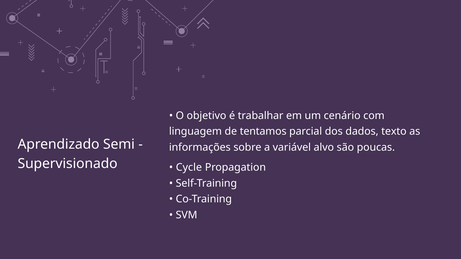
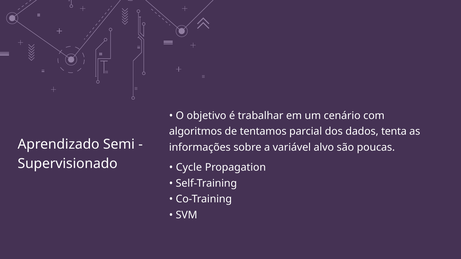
linguagem: linguagem -> algoritmos (195, 132)
texto: texto -> tenta (394, 132)
